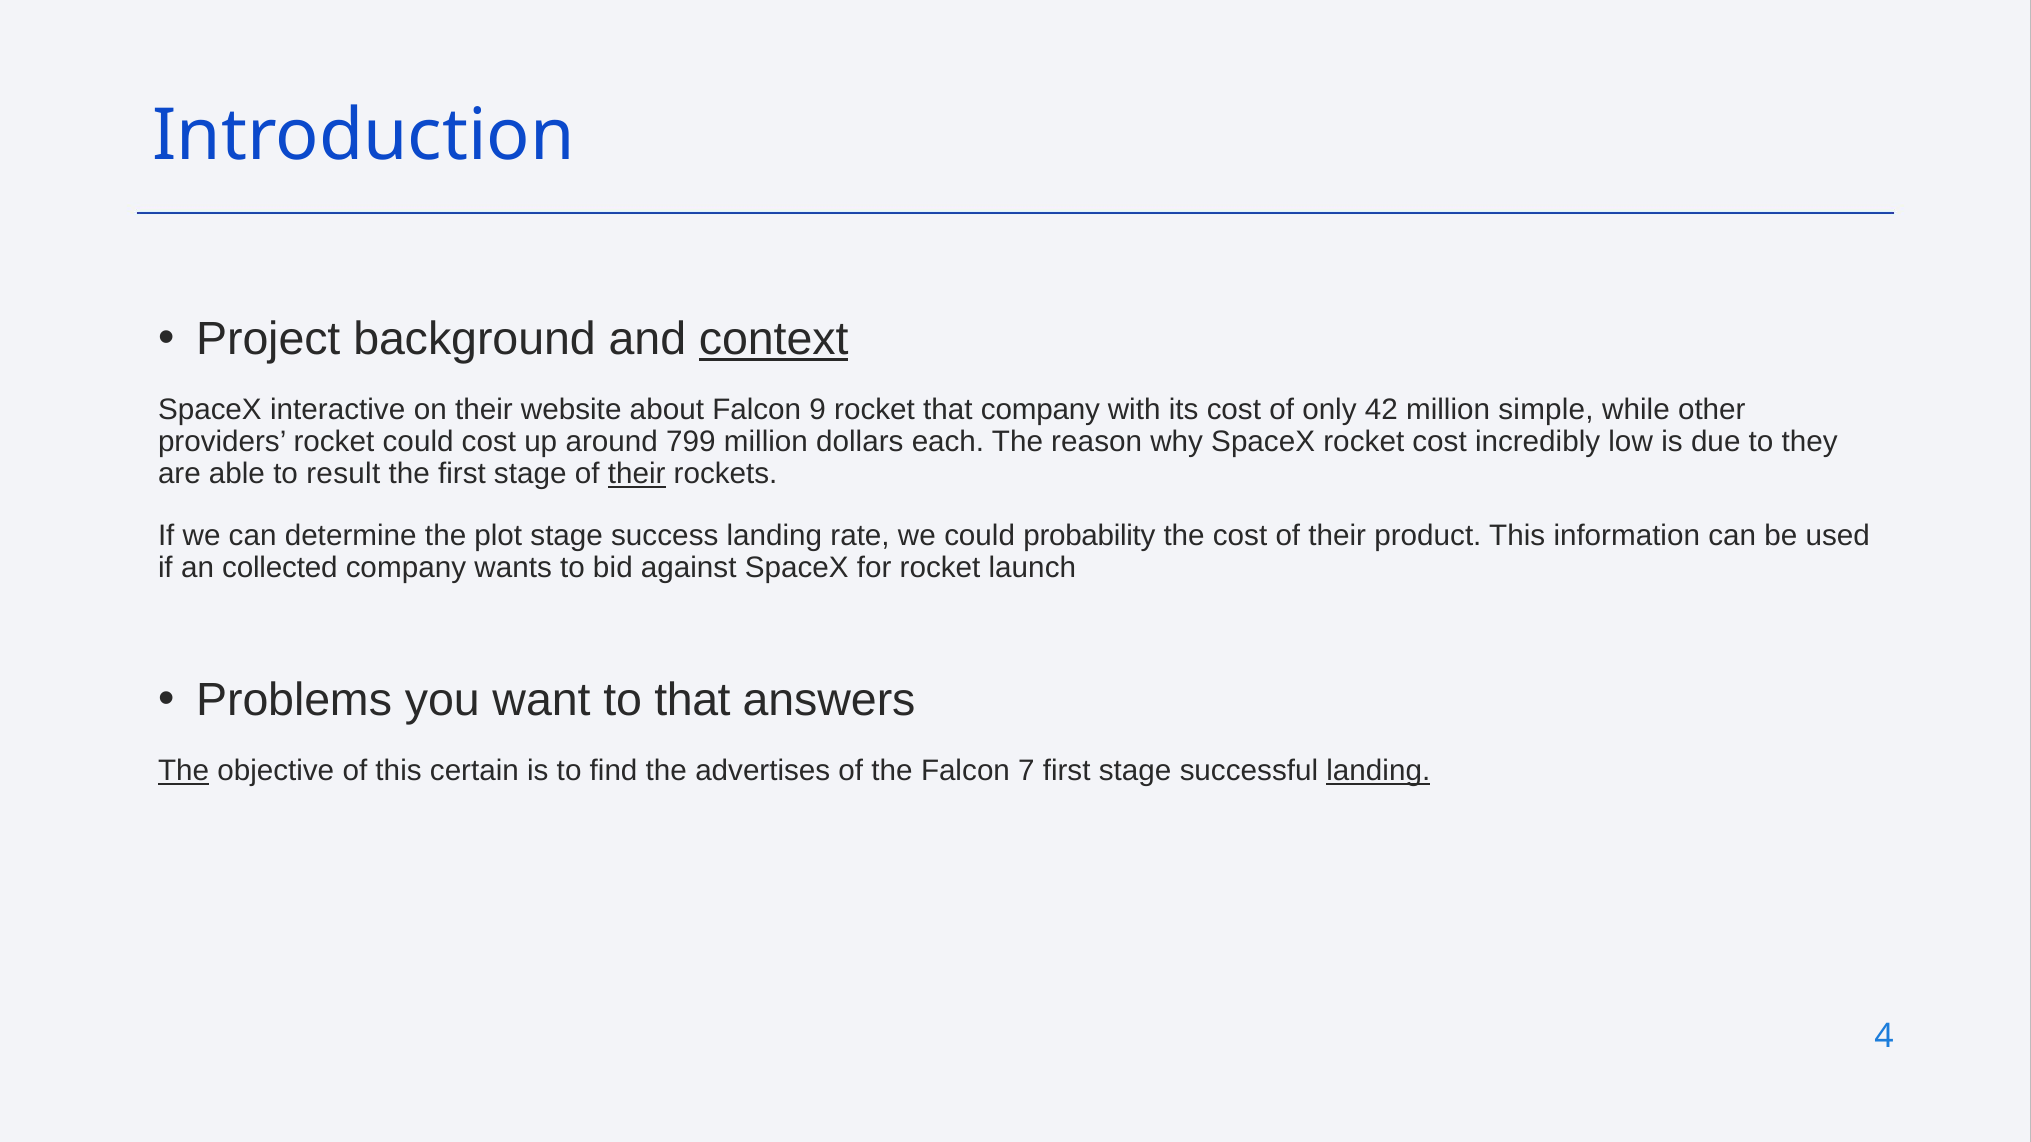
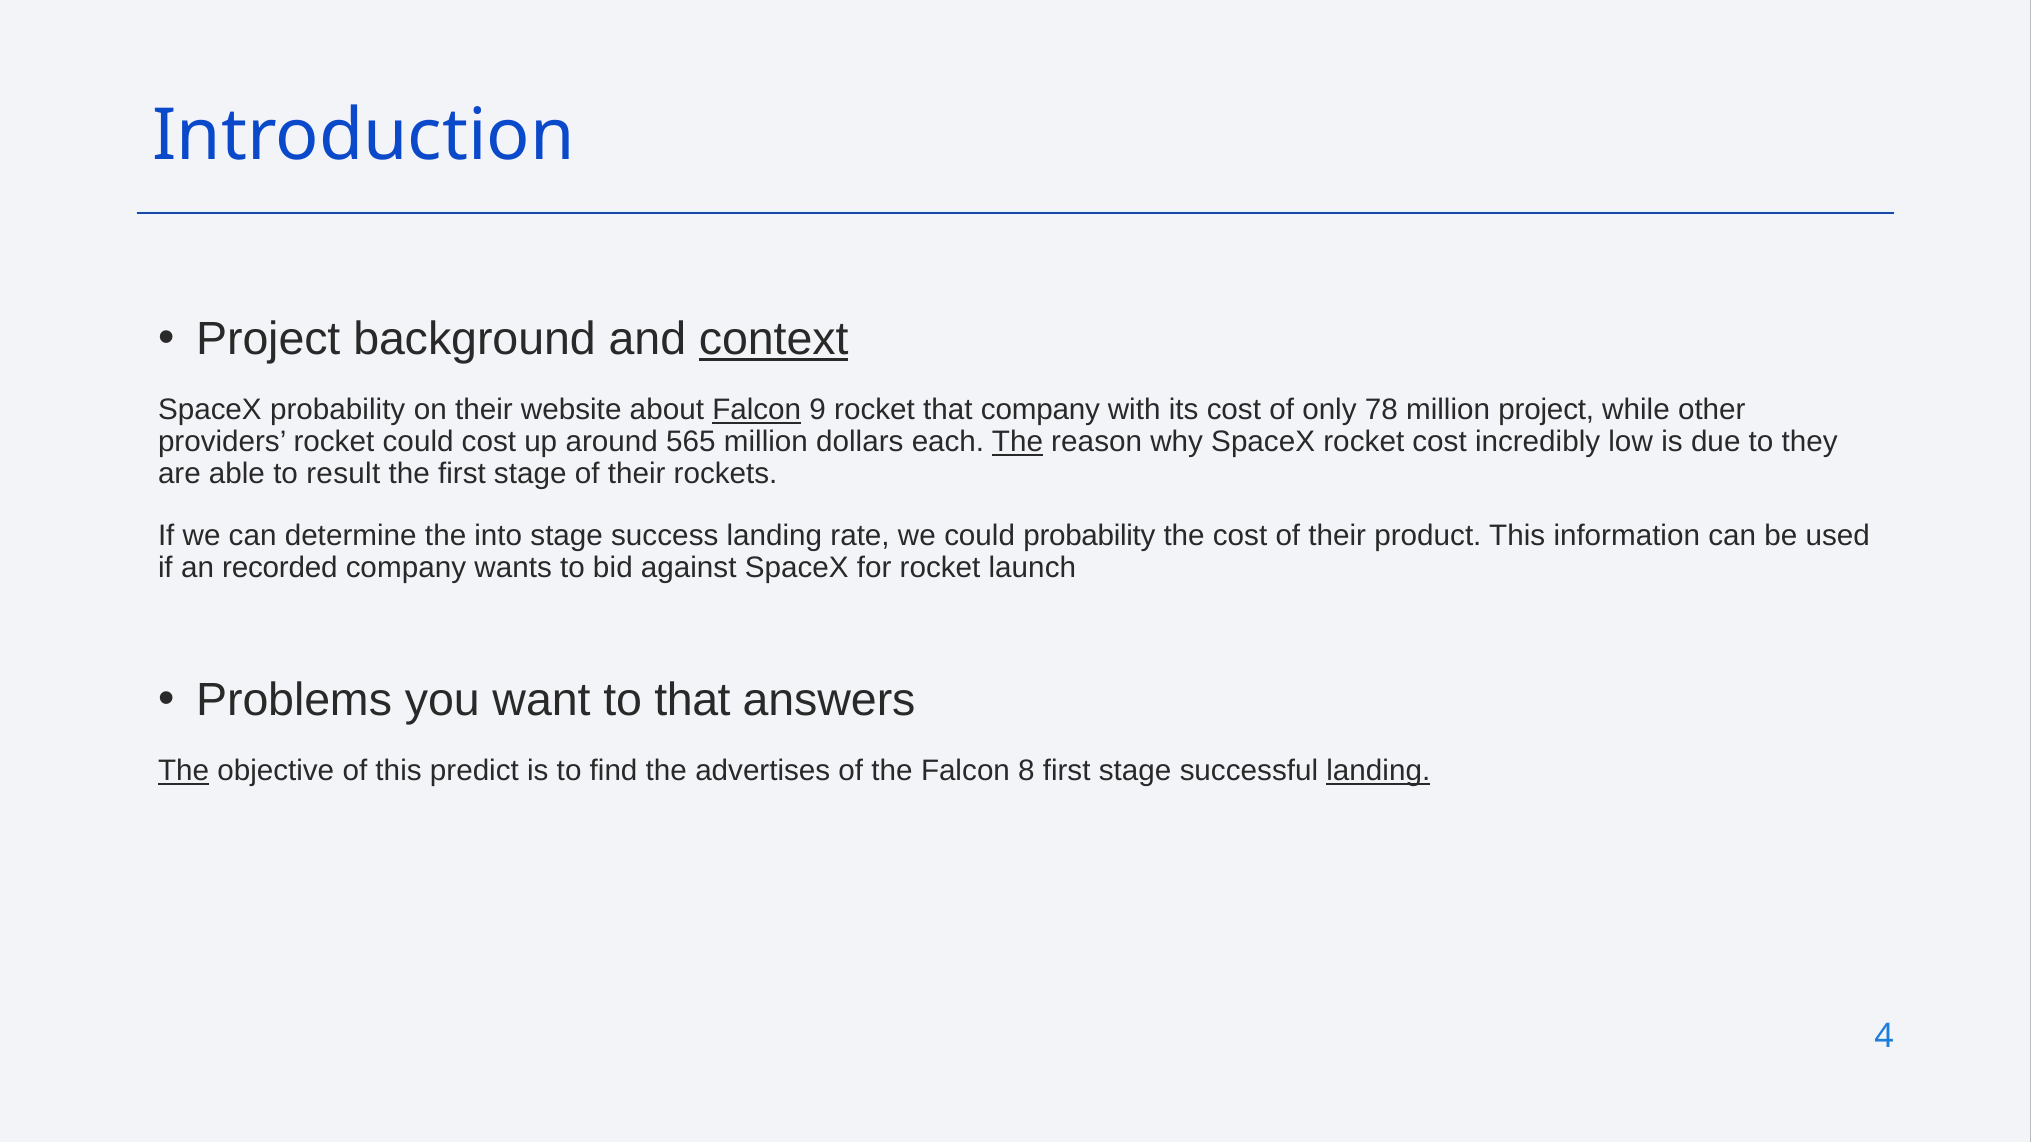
SpaceX interactive: interactive -> probability (338, 410)
Falcon underline: none -> present (757, 410)
42: 42 -> 78 (1381, 410)
million simple: simple -> project (1546, 410)
799: 799 -> 565 (691, 442)
The underline: none -> present (1017, 442)
their underline: present -> none (637, 474)
plot: plot -> into (498, 536)
collected: collected -> recorded (280, 568)
certain: certain -> predict (474, 771)
7: 7 -> 8 (1026, 771)
